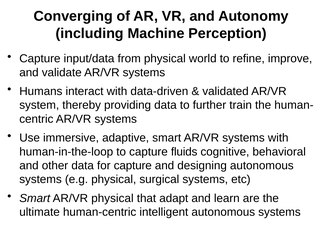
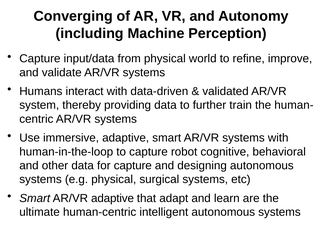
fluids: fluids -> robot (184, 152)
AR/VR physical: physical -> adaptive (113, 198)
